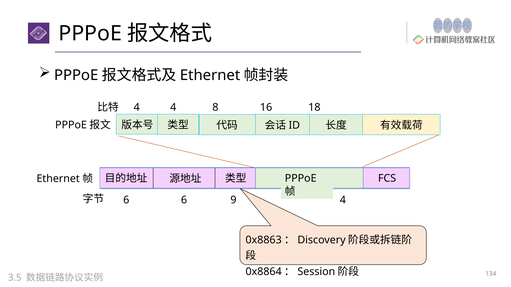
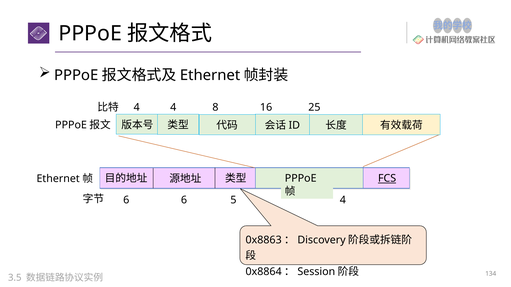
18: 18 -> 25 (314, 108)
FCS underline: none -> present (387, 179)
9: 9 -> 5 (233, 200)
